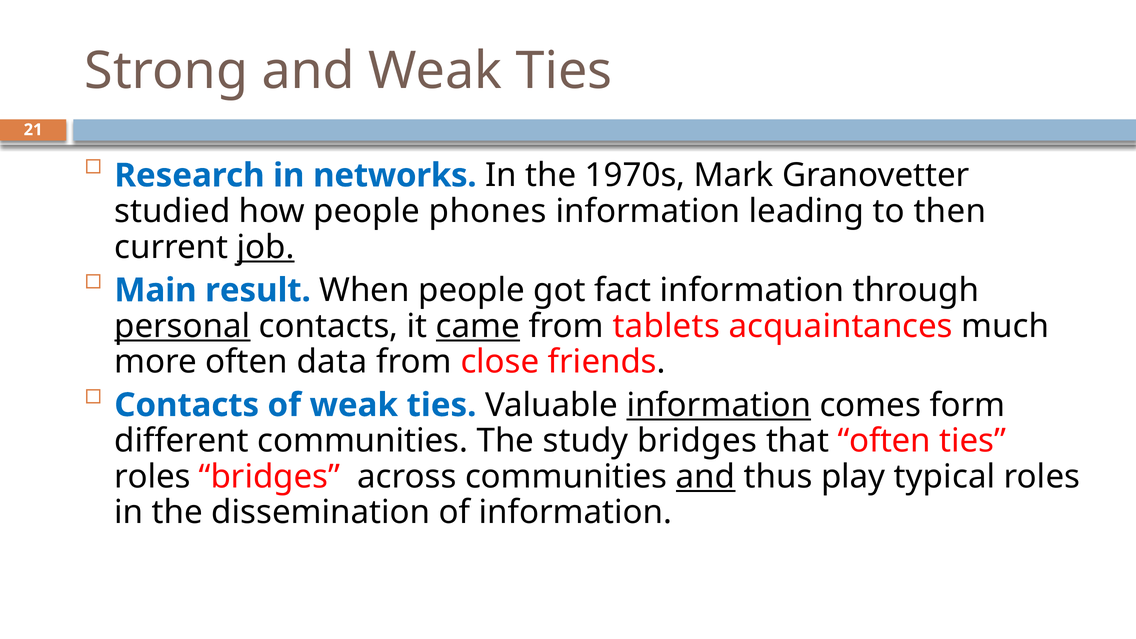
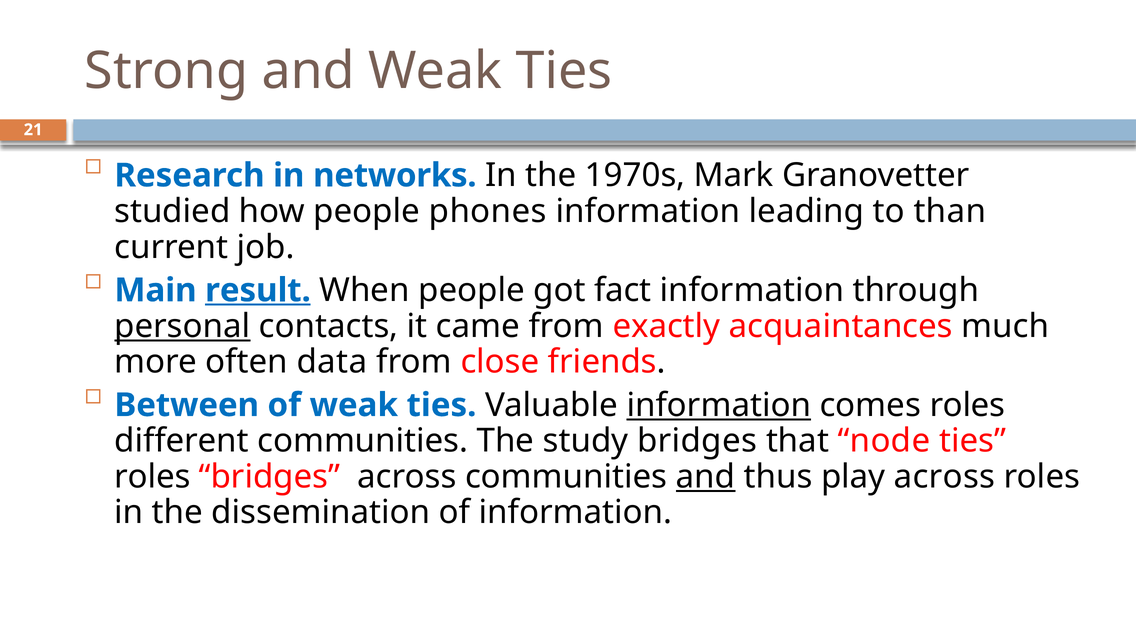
then: then -> than (950, 211)
job underline: present -> none (266, 247)
result underline: none -> present (258, 290)
came underline: present -> none (478, 326)
tablets: tablets -> exactly (666, 326)
Contacts: Contacts -> Between (187, 405)
comes form: form -> roles (967, 405)
that often: often -> node (884, 441)
play typical: typical -> across (945, 477)
